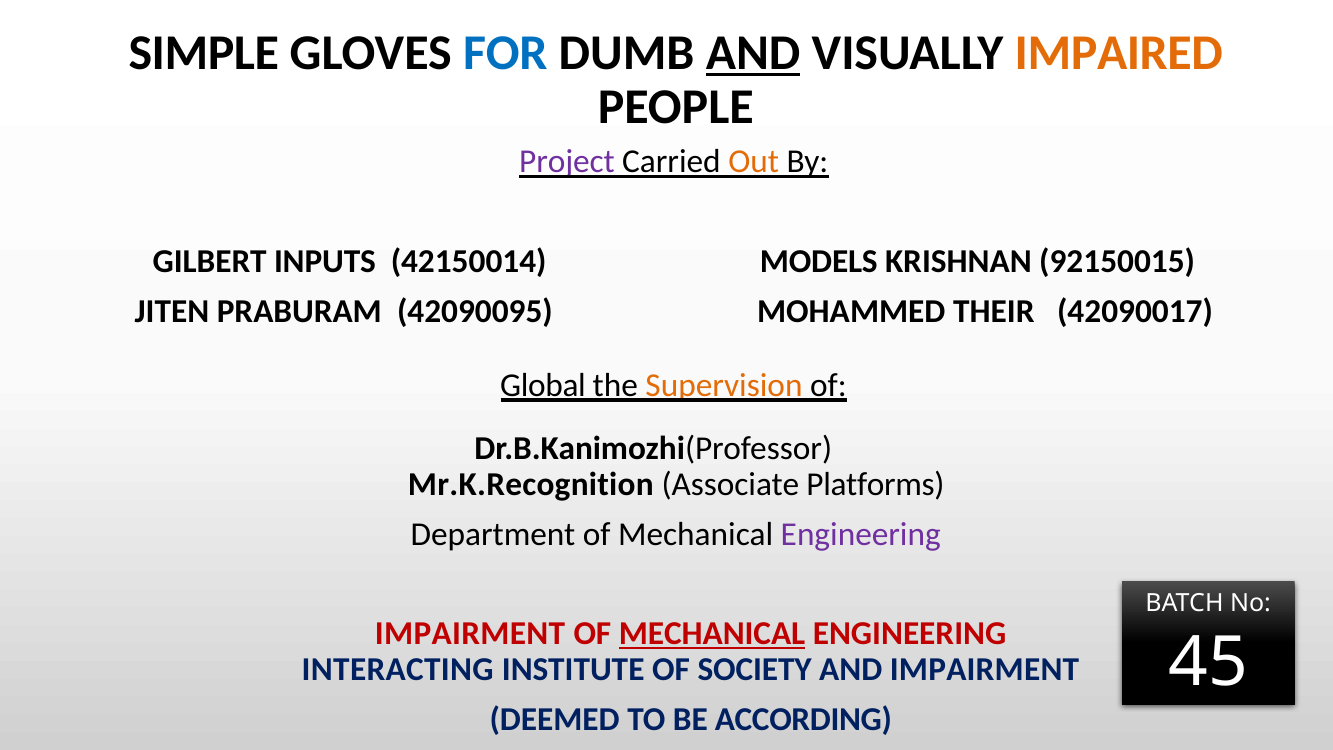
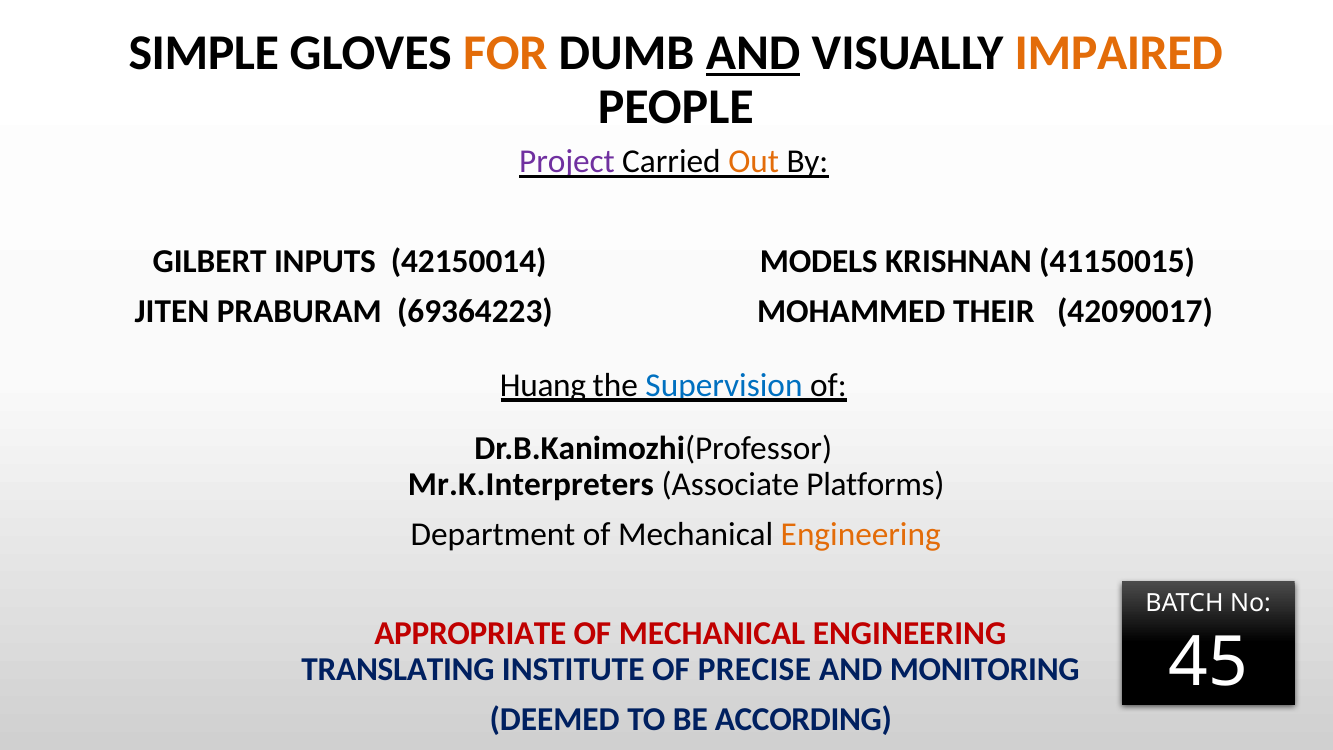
FOR colour: blue -> orange (505, 53)
92150015: 92150015 -> 41150015 (1117, 261)
42090095: 42090095 -> 69364223 (475, 311)
Global: Global -> Huang (543, 386)
Supervision colour: orange -> blue (724, 386)
Mr.K.Recognition: Mr.K.Recognition -> Mr.K.Interpreters (531, 485)
Engineering colour: purple -> orange (861, 534)
IMPAIRMENT: IMPAIRMENT -> APPROPRIATE (470, 634)
MECHANICAL underline: present -> none (712, 634)
INTERACTING: INTERACTING -> TRANSLATING (398, 670)
SOCIETY: SOCIETY -> PRECISE (754, 670)
AND IMPAIRMENT: IMPAIRMENT -> MONITORING (985, 670)
